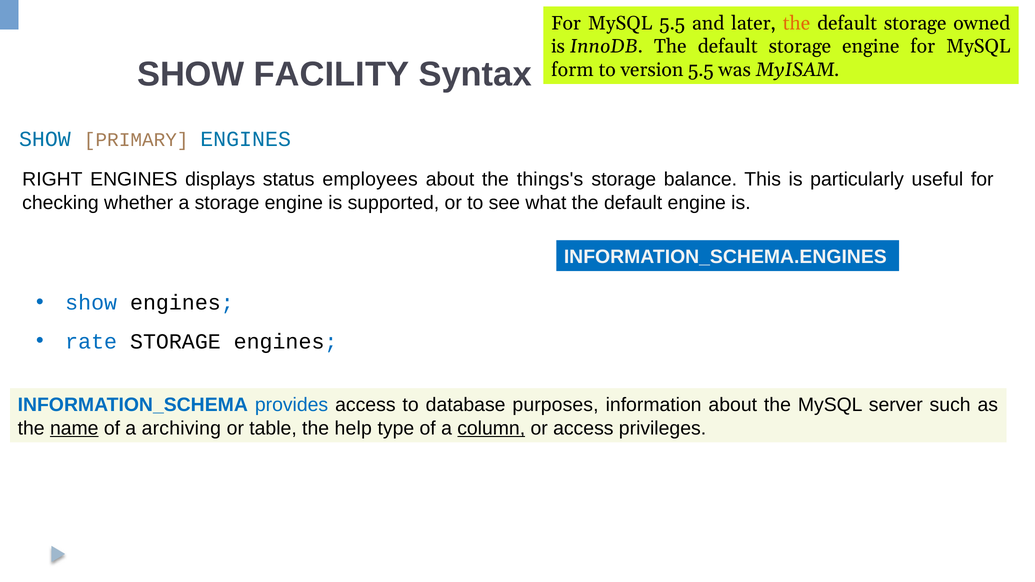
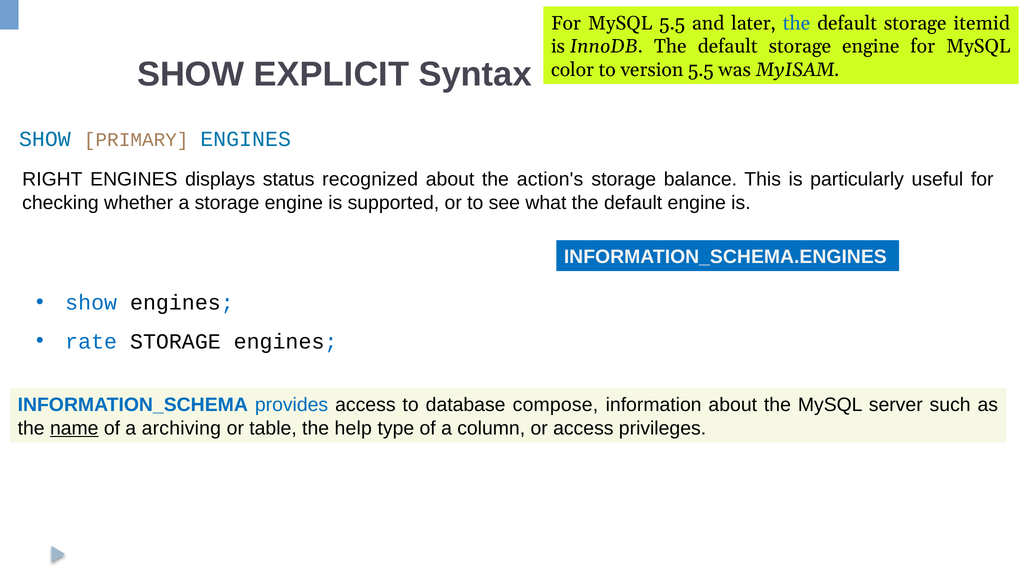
the colour: orange -> blue (796, 23)
owned: owned -> itemid (982, 23)
FACILITY: FACILITY -> EXPLICIT (331, 74)
form: form -> color (573, 70)
employees: employees -> recognized (370, 180)
things's: things's -> action's (550, 180)
purposes: purposes -> compose (555, 405)
column underline: present -> none (491, 428)
